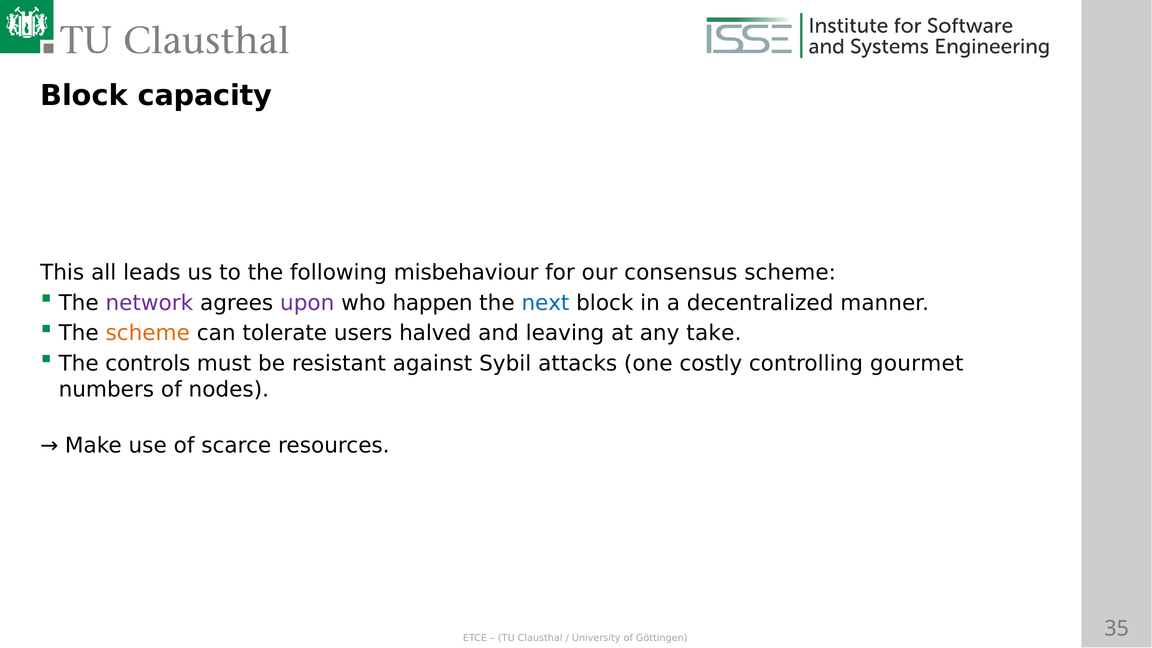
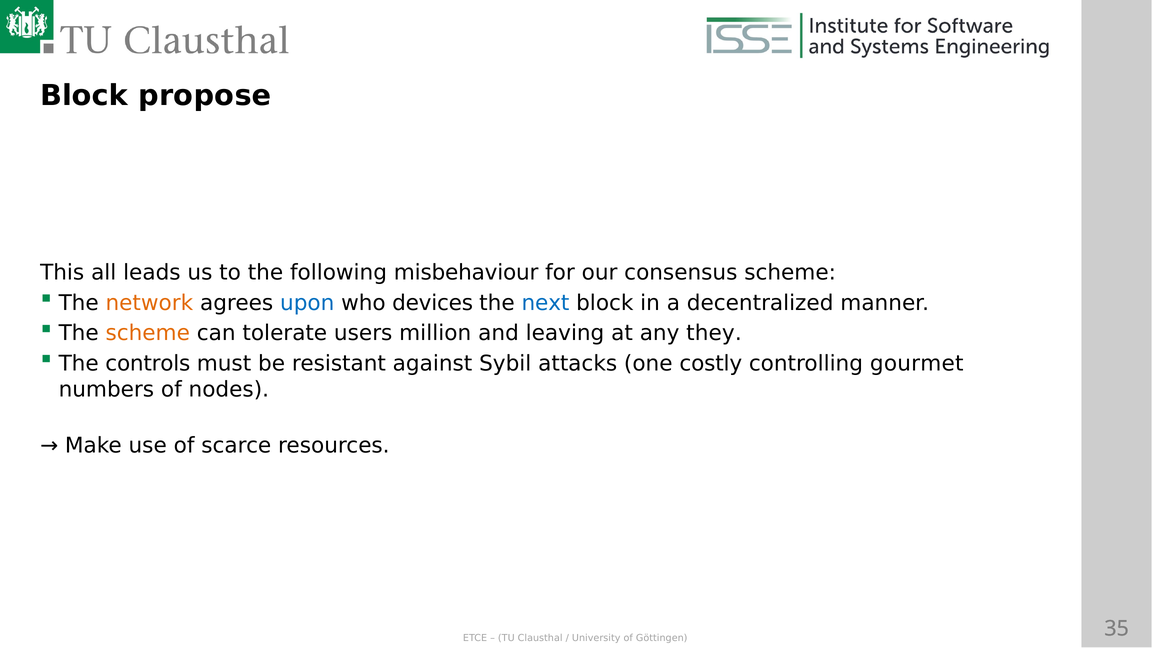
capacity: capacity -> propose (205, 96)
network colour: purple -> orange (149, 303)
upon colour: purple -> blue (307, 303)
happen: happen -> devices (433, 303)
halved: halved -> million (435, 333)
take: take -> they (714, 333)
